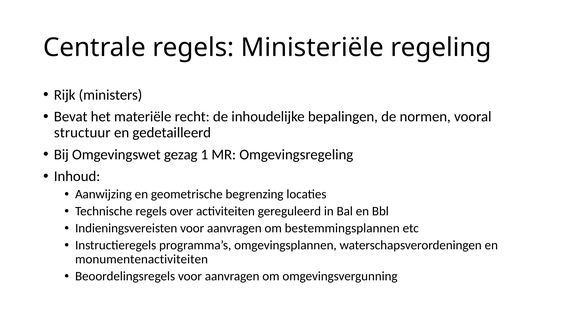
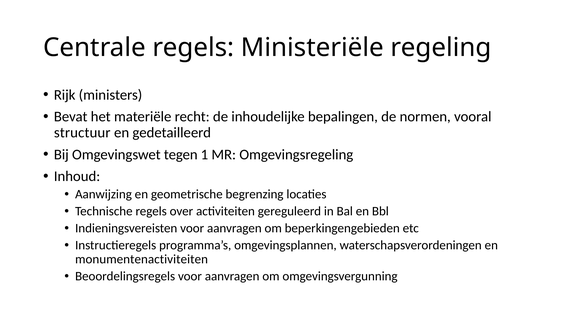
gezag: gezag -> tegen (181, 155)
bestemmingsplannen: bestemmingsplannen -> beperkingengebieden (342, 228)
